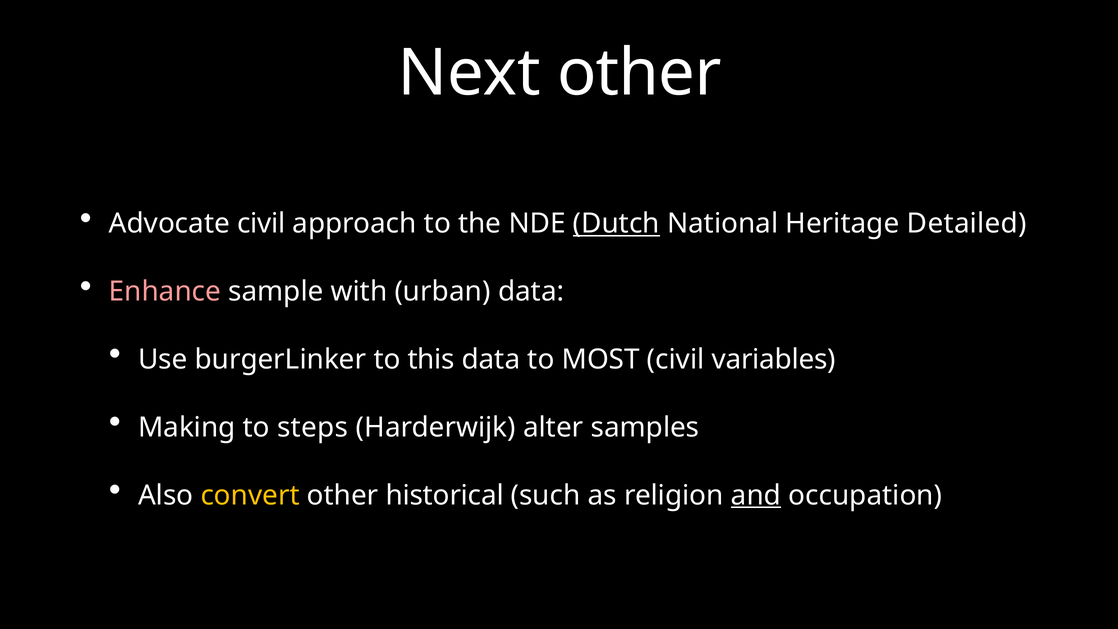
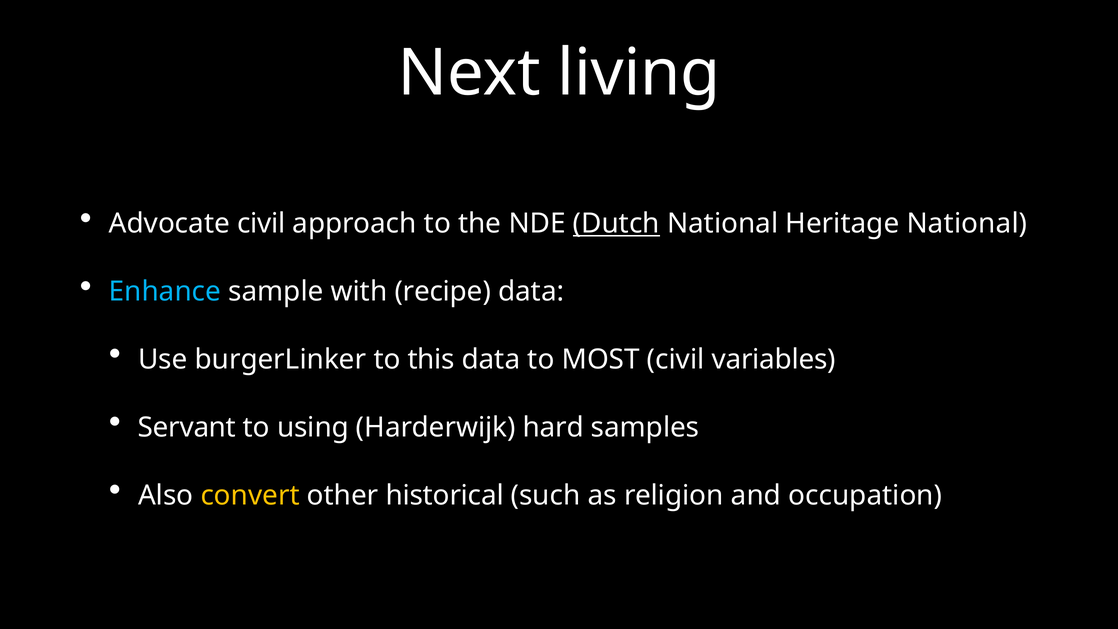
Next other: other -> living (639, 73)
Heritage Detailed: Detailed -> National (967, 224)
Enhance colour: pink -> light blue (165, 292)
urban: urban -> recipe (443, 292)
Making: Making -> Servant (187, 427)
steps: steps -> using (313, 427)
alter: alter -> hard (553, 427)
and underline: present -> none (756, 495)
